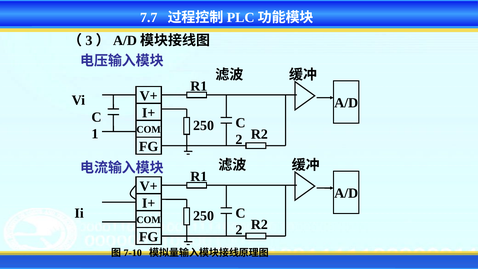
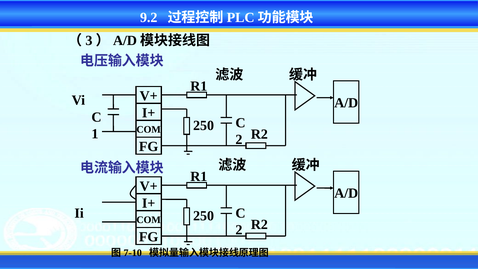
7.7: 7.7 -> 9.2 (149, 17)
